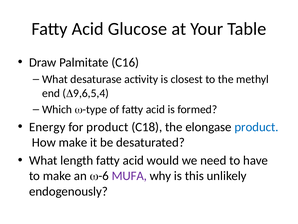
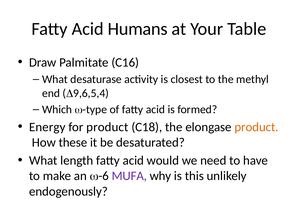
Glucose: Glucose -> Humans (138, 29)
product colour: blue -> orange (257, 127)
How make: make -> these (73, 142)
